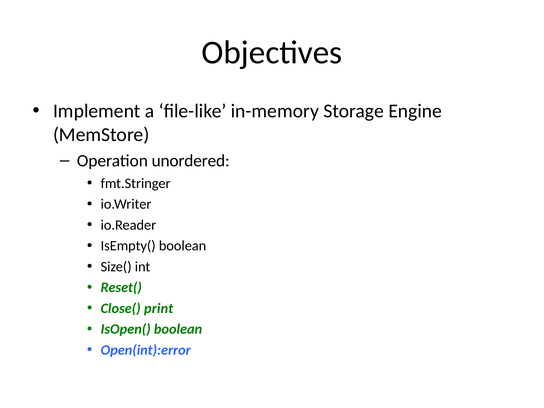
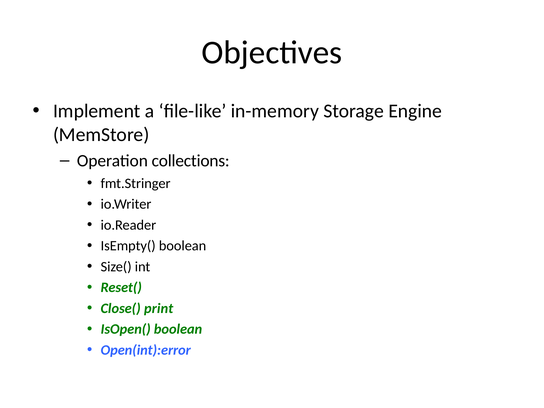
unordered: unordered -> collections (191, 161)
